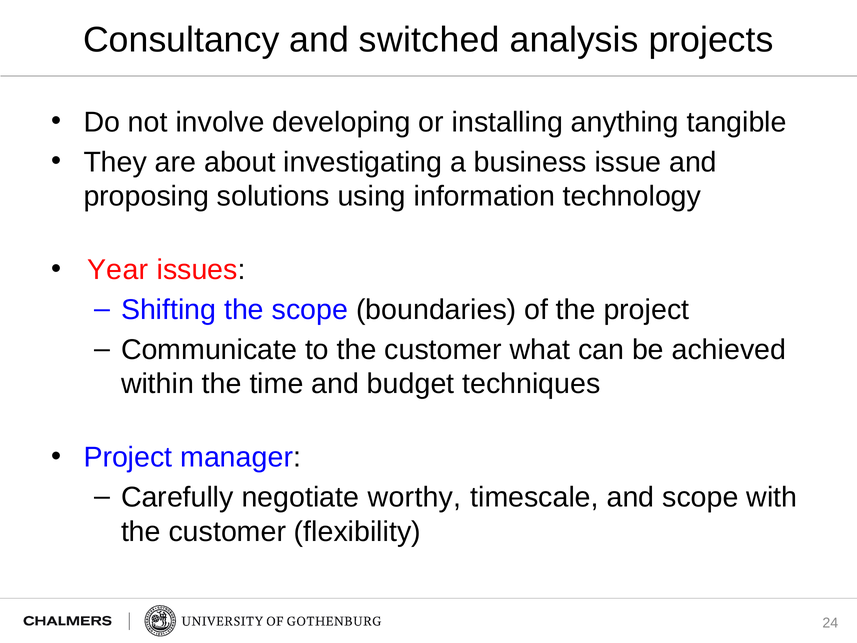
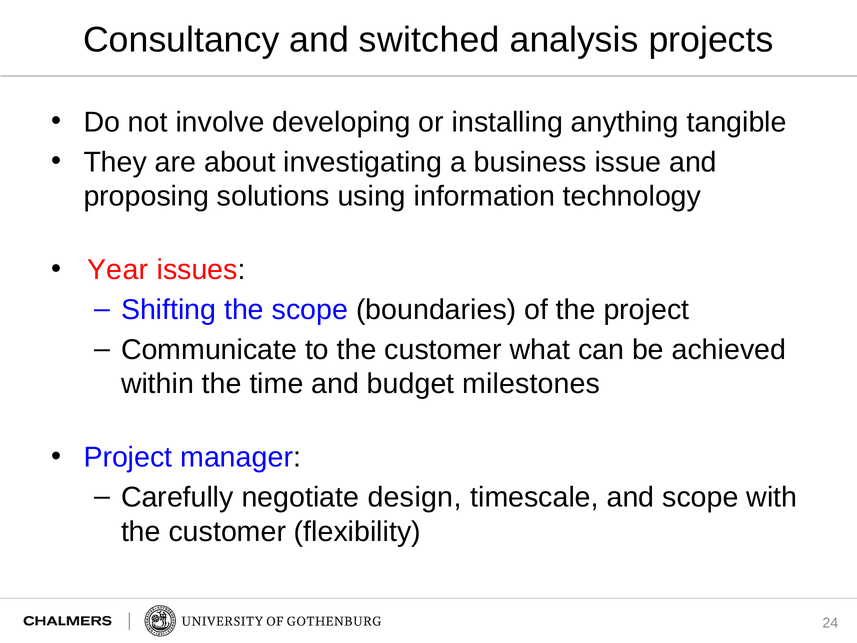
techniques: techniques -> milestones (531, 384)
worthy: worthy -> design (415, 497)
